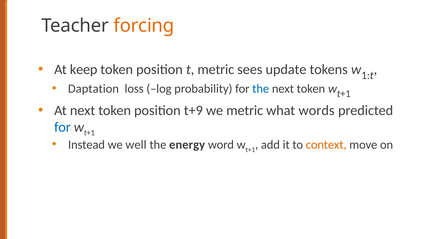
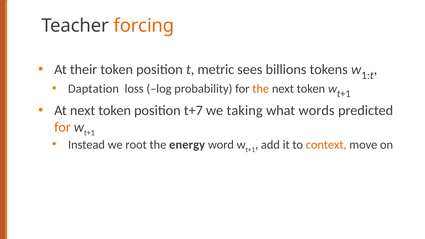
keep: keep -> their (84, 70)
update: update -> billions (286, 70)
the colour: blue -> orange (261, 89)
t+9: t+9 -> t+7 (193, 110)
we metric: metric -> taking (245, 110)
for colour: blue -> orange (62, 127)
well: well -> root (136, 145)
